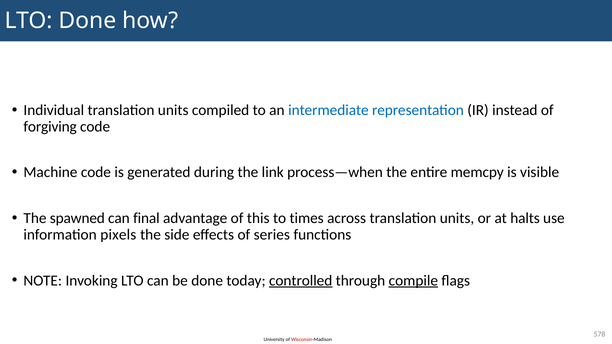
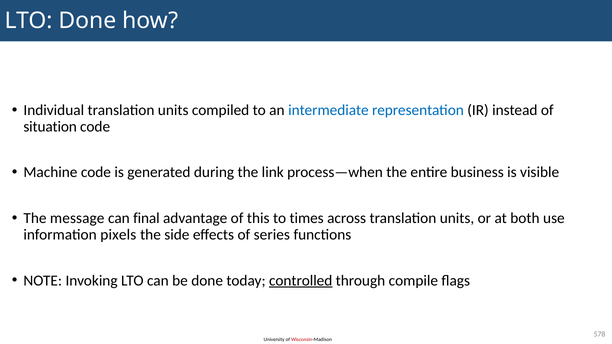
forgiving: forgiving -> situation (50, 127)
memcpy: memcpy -> business (477, 173)
spawned: spawned -> message (77, 218)
halts: halts -> both (525, 218)
compile underline: present -> none (413, 281)
